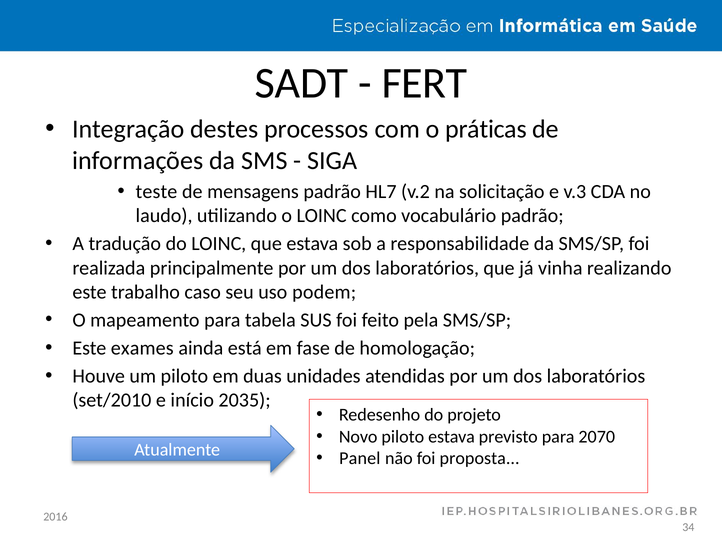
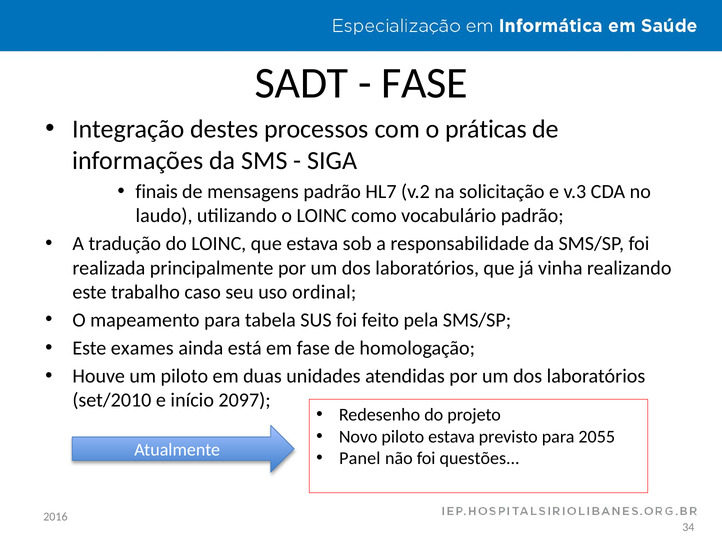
FERT: FERT -> FASE (424, 83)
teste: teste -> finais (157, 192)
podem: podem -> ordinal (324, 292)
2035: 2035 -> 2097 (245, 401)
2070: 2070 -> 2055 (597, 437)
proposta: proposta -> questões (480, 459)
